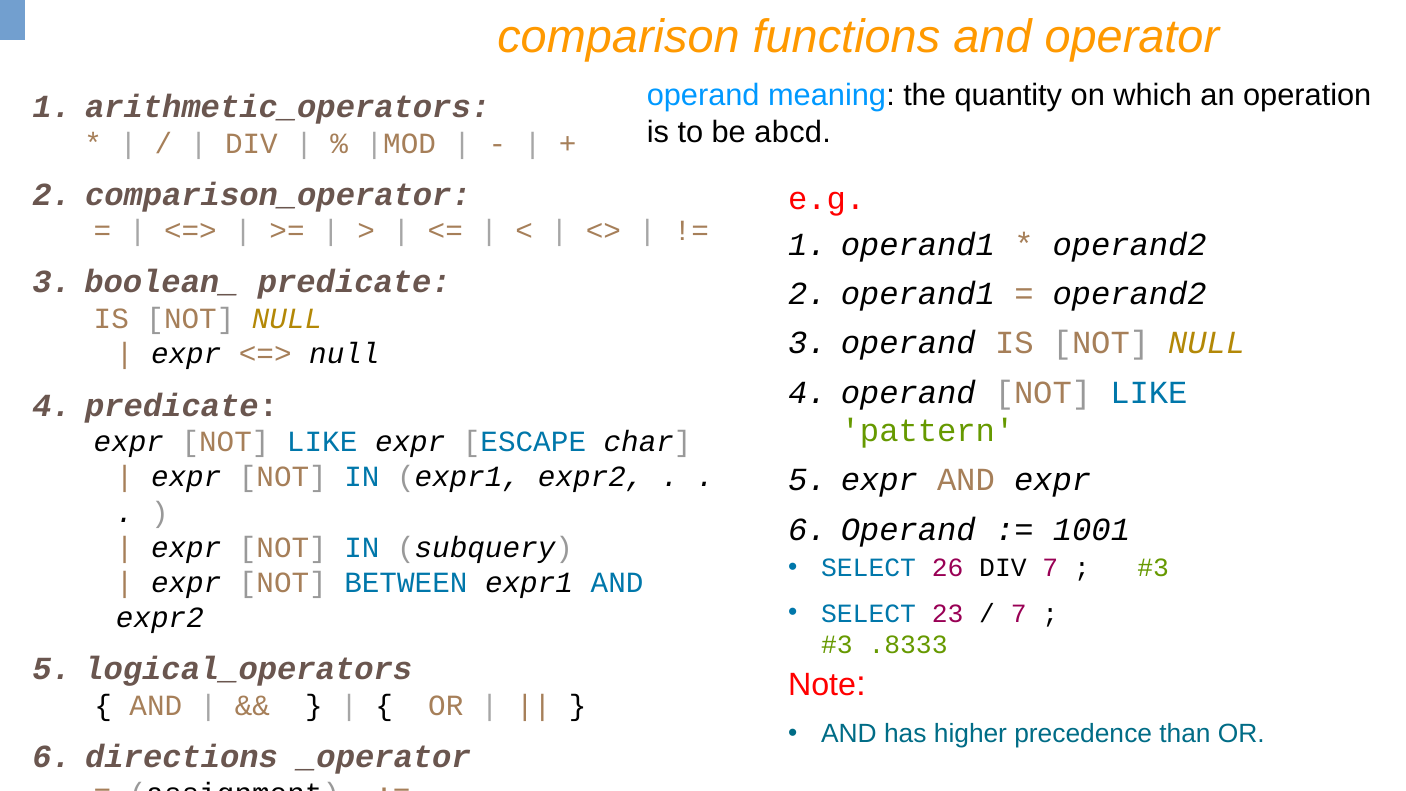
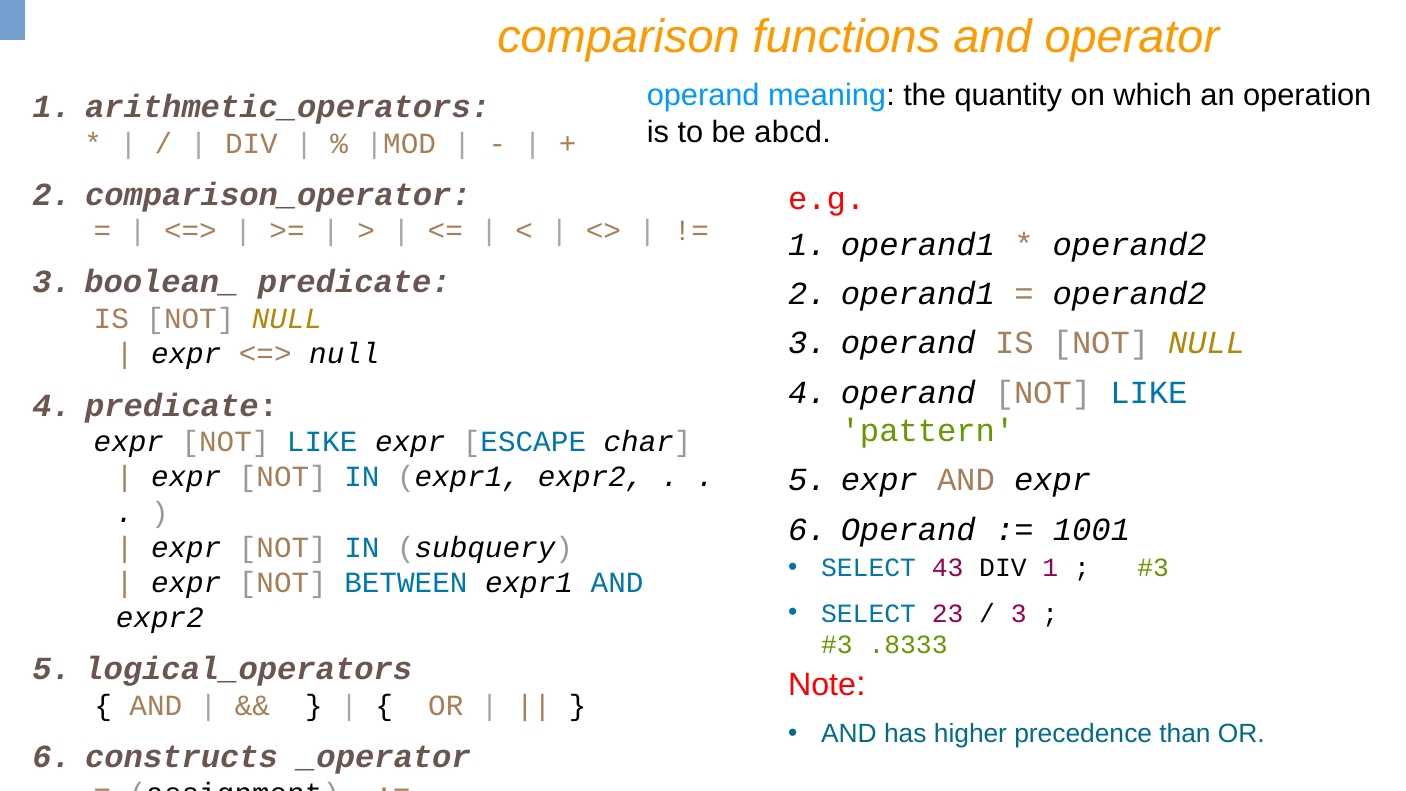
26: 26 -> 43 (948, 568)
DIV 7: 7 -> 1 (1050, 568)
7: 7 -> 3 (1019, 613)
directions: directions -> constructs (182, 757)
